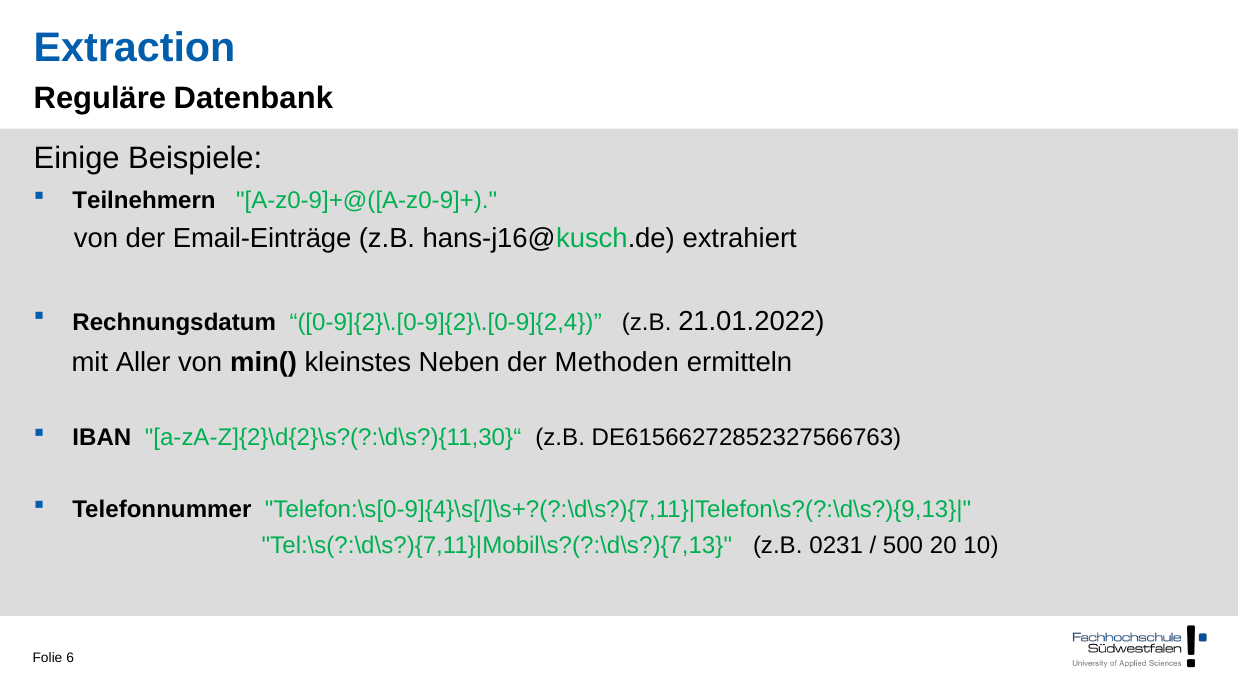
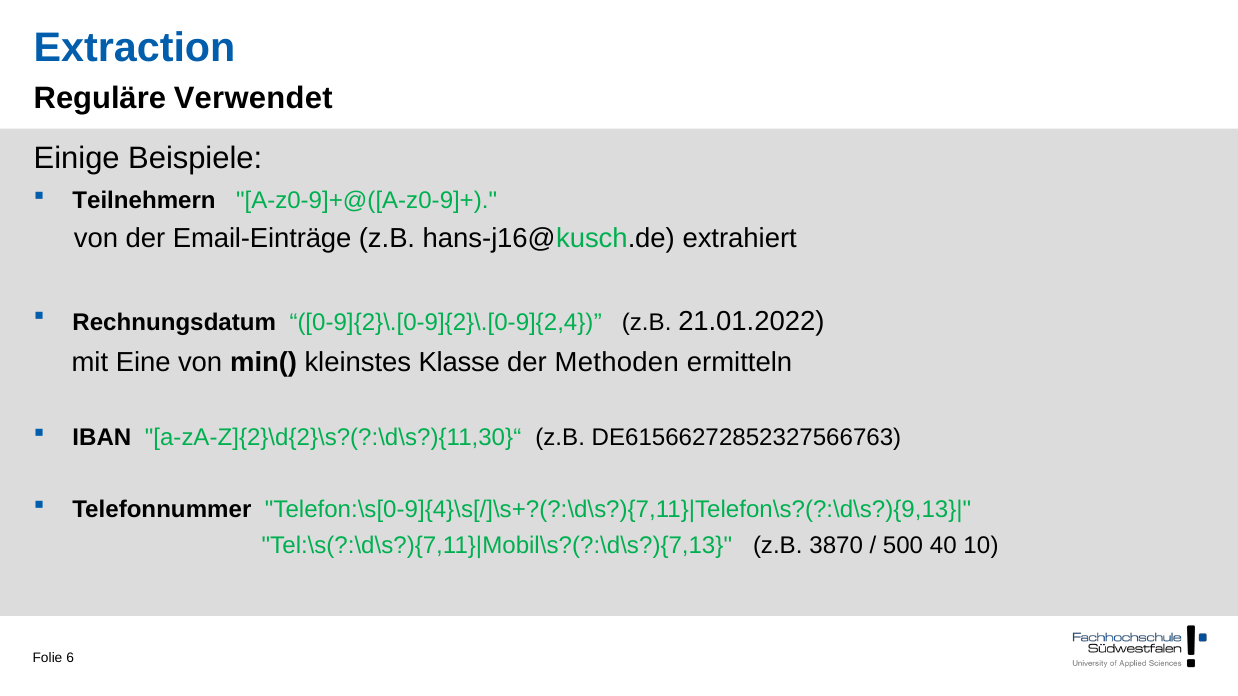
Datenbank: Datenbank -> Verwendet (253, 98)
Aller: Aller -> Eine (143, 362)
Neben: Neben -> Klasse (459, 362)
0231: 0231 -> 3870 (836, 546)
20: 20 -> 40 (943, 546)
